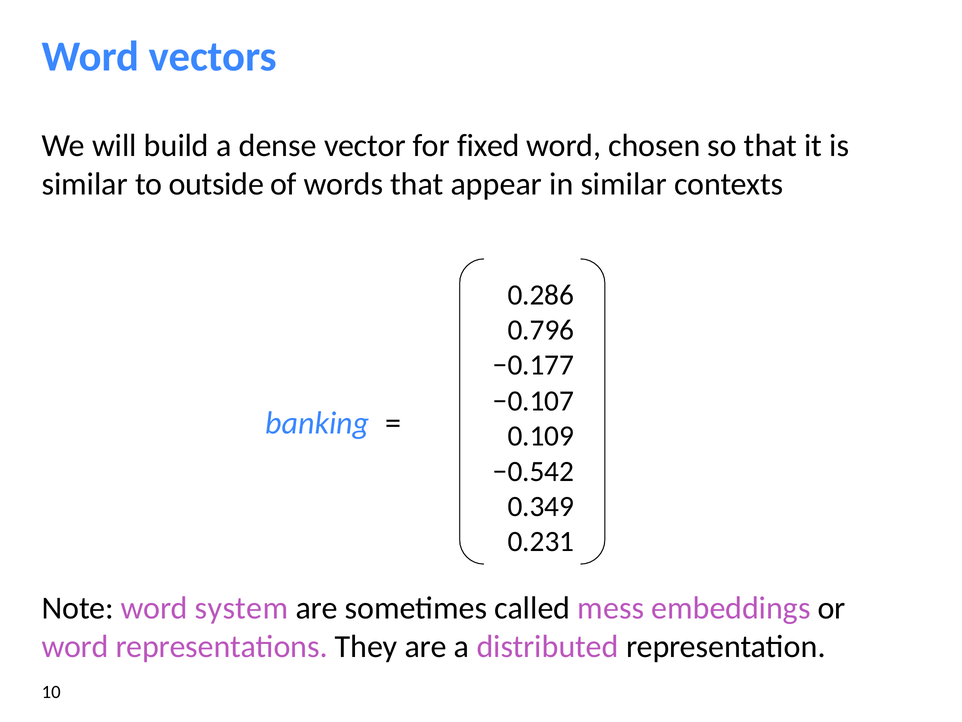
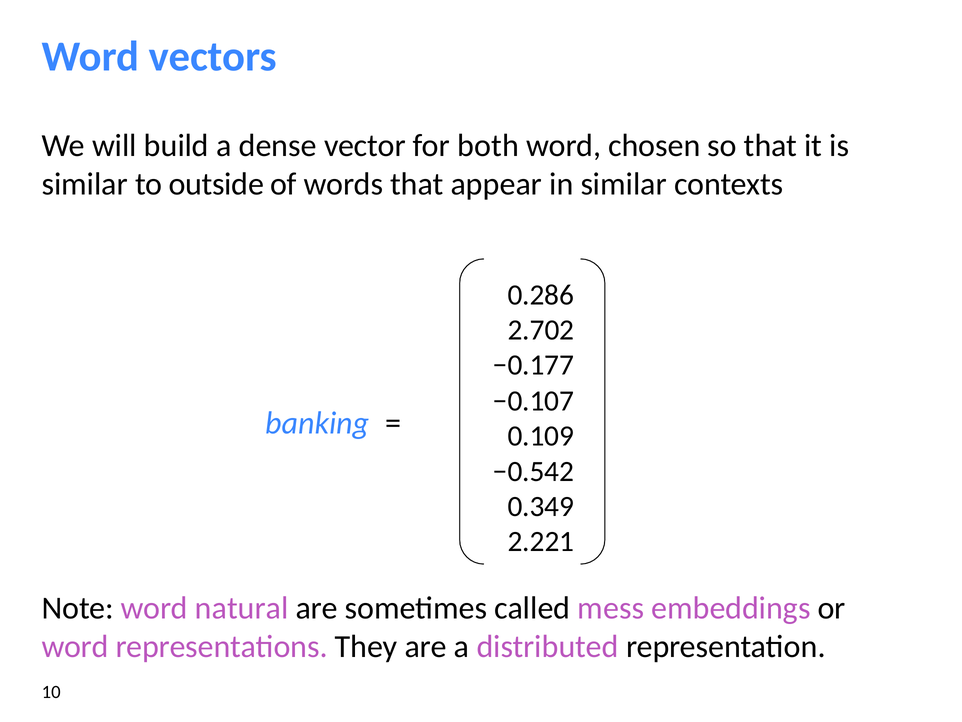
fixed: fixed -> both (488, 146)
0.796: 0.796 -> 2.702 (541, 330)
0.231: 0.231 -> 2.221 (541, 541)
system: system -> natural (242, 608)
